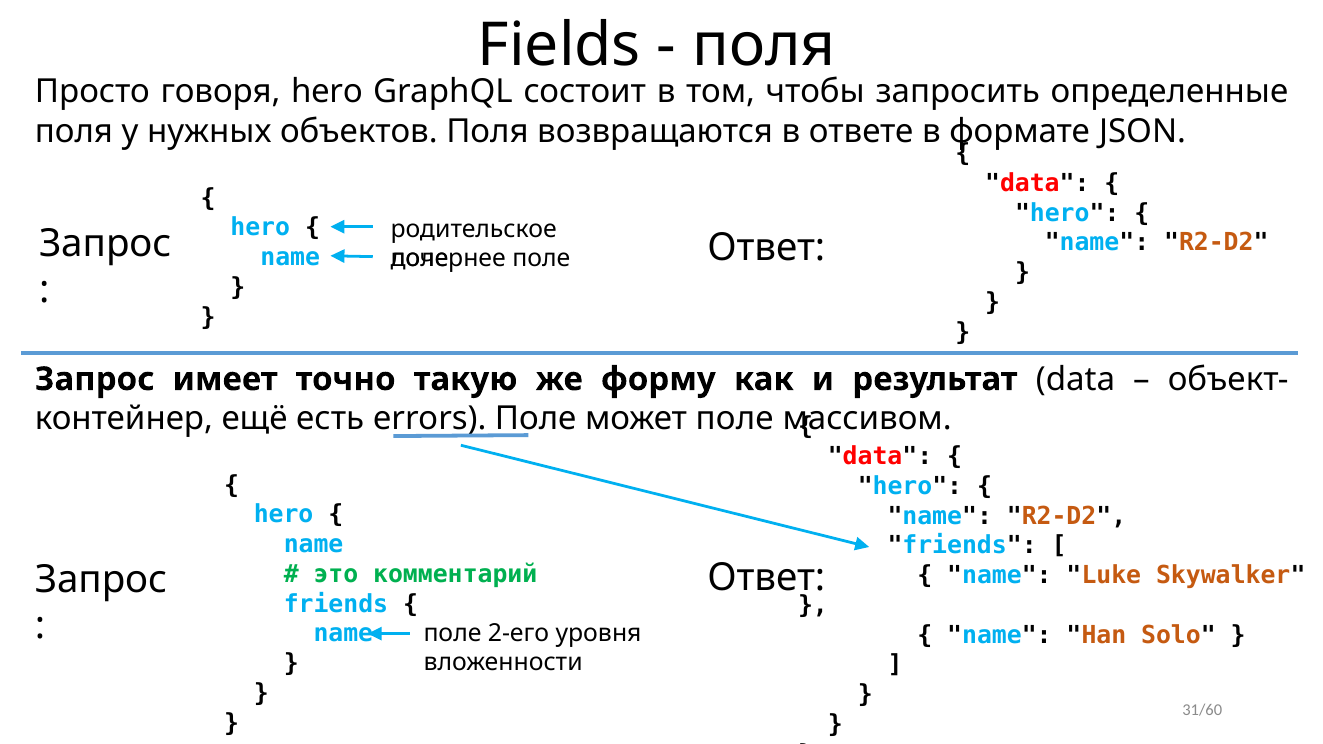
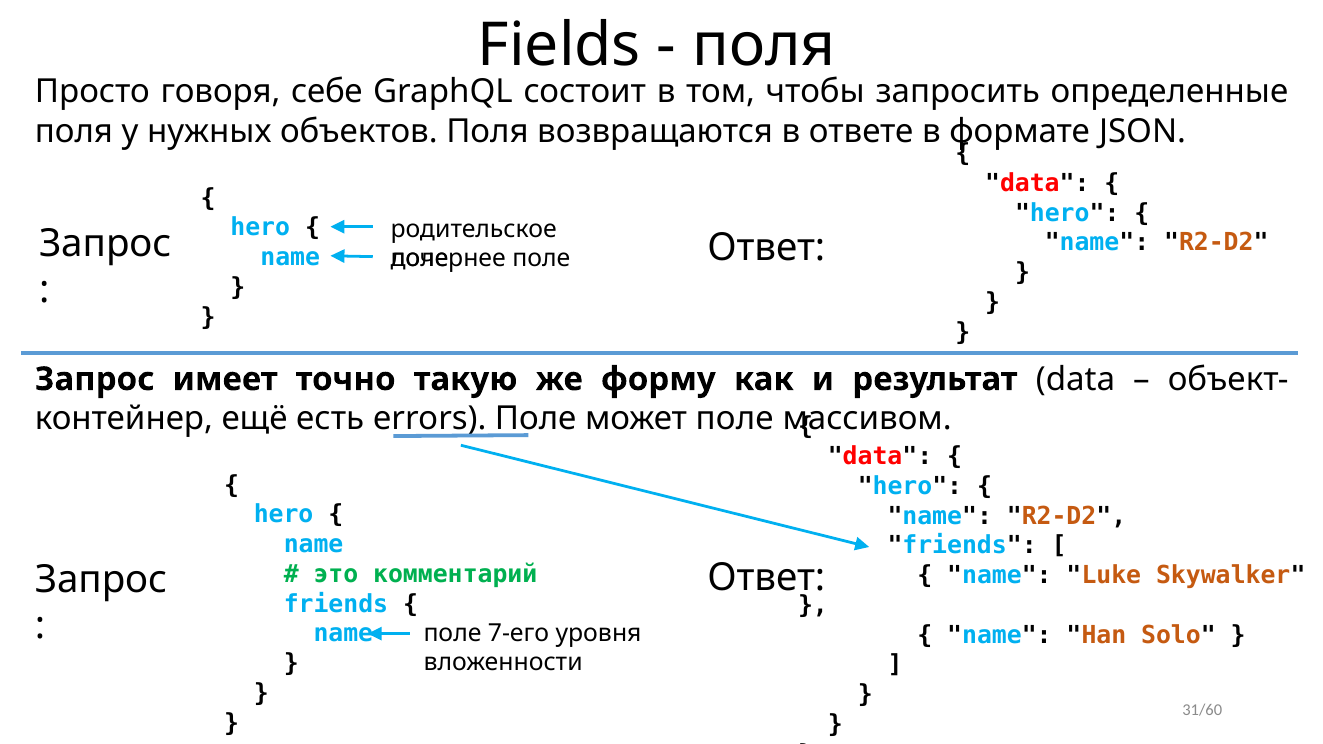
говоря hero: hero -> себе (327, 91)
2-его: 2-его -> 7-его (519, 633)
